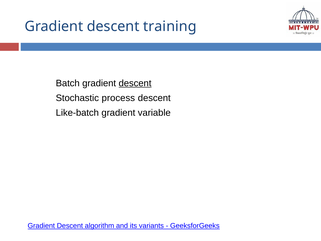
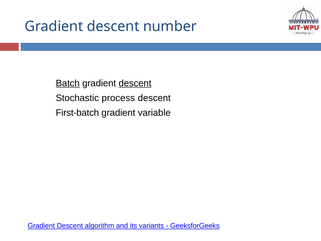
training: training -> number (170, 26)
Batch underline: none -> present (68, 83)
Like-batch: Like-batch -> First-batch (77, 113)
